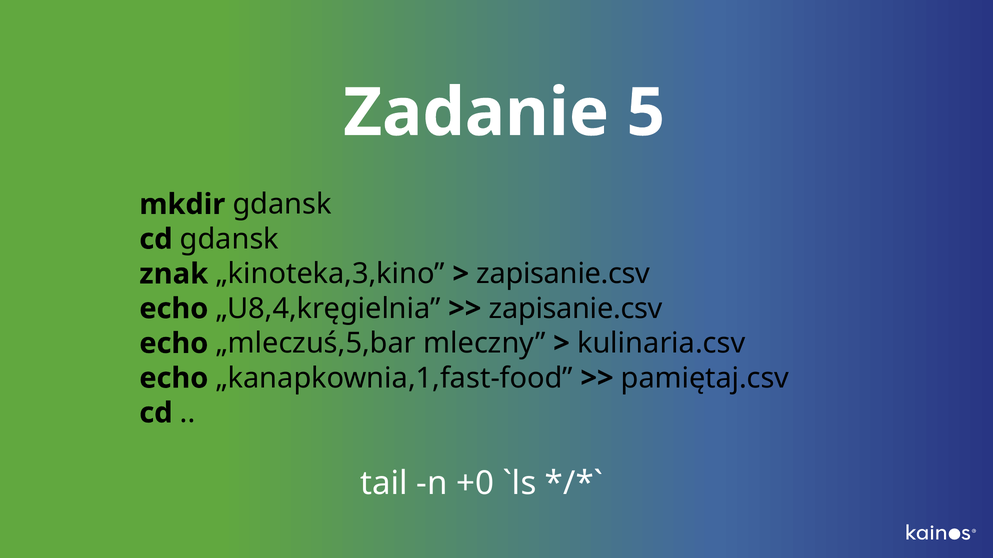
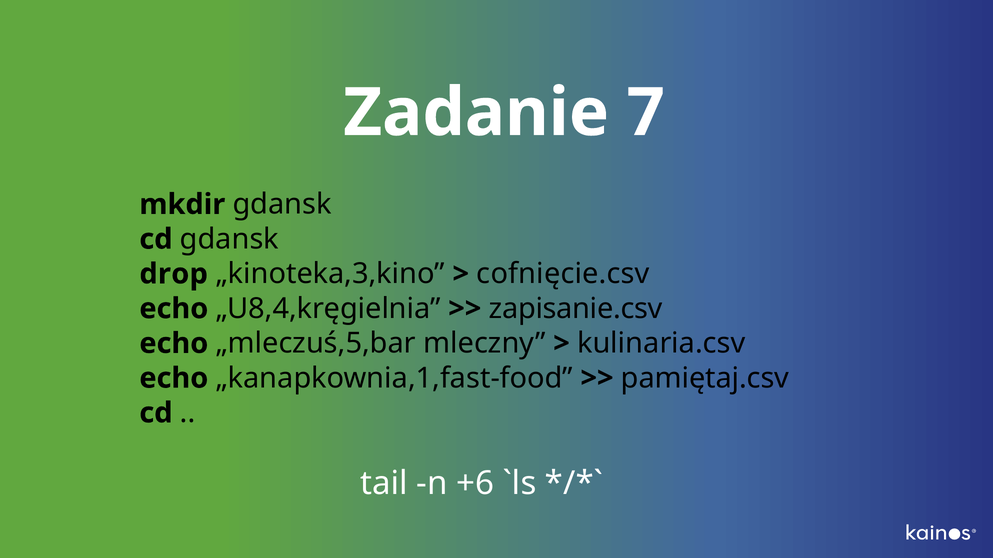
5: 5 -> 7 (646, 113)
znak: znak -> drop (174, 274)
zapisanie.csv: zapisanie.csv -> cofnięcie.csv (563, 274)
+0: +0 -> +6 (475, 484)
